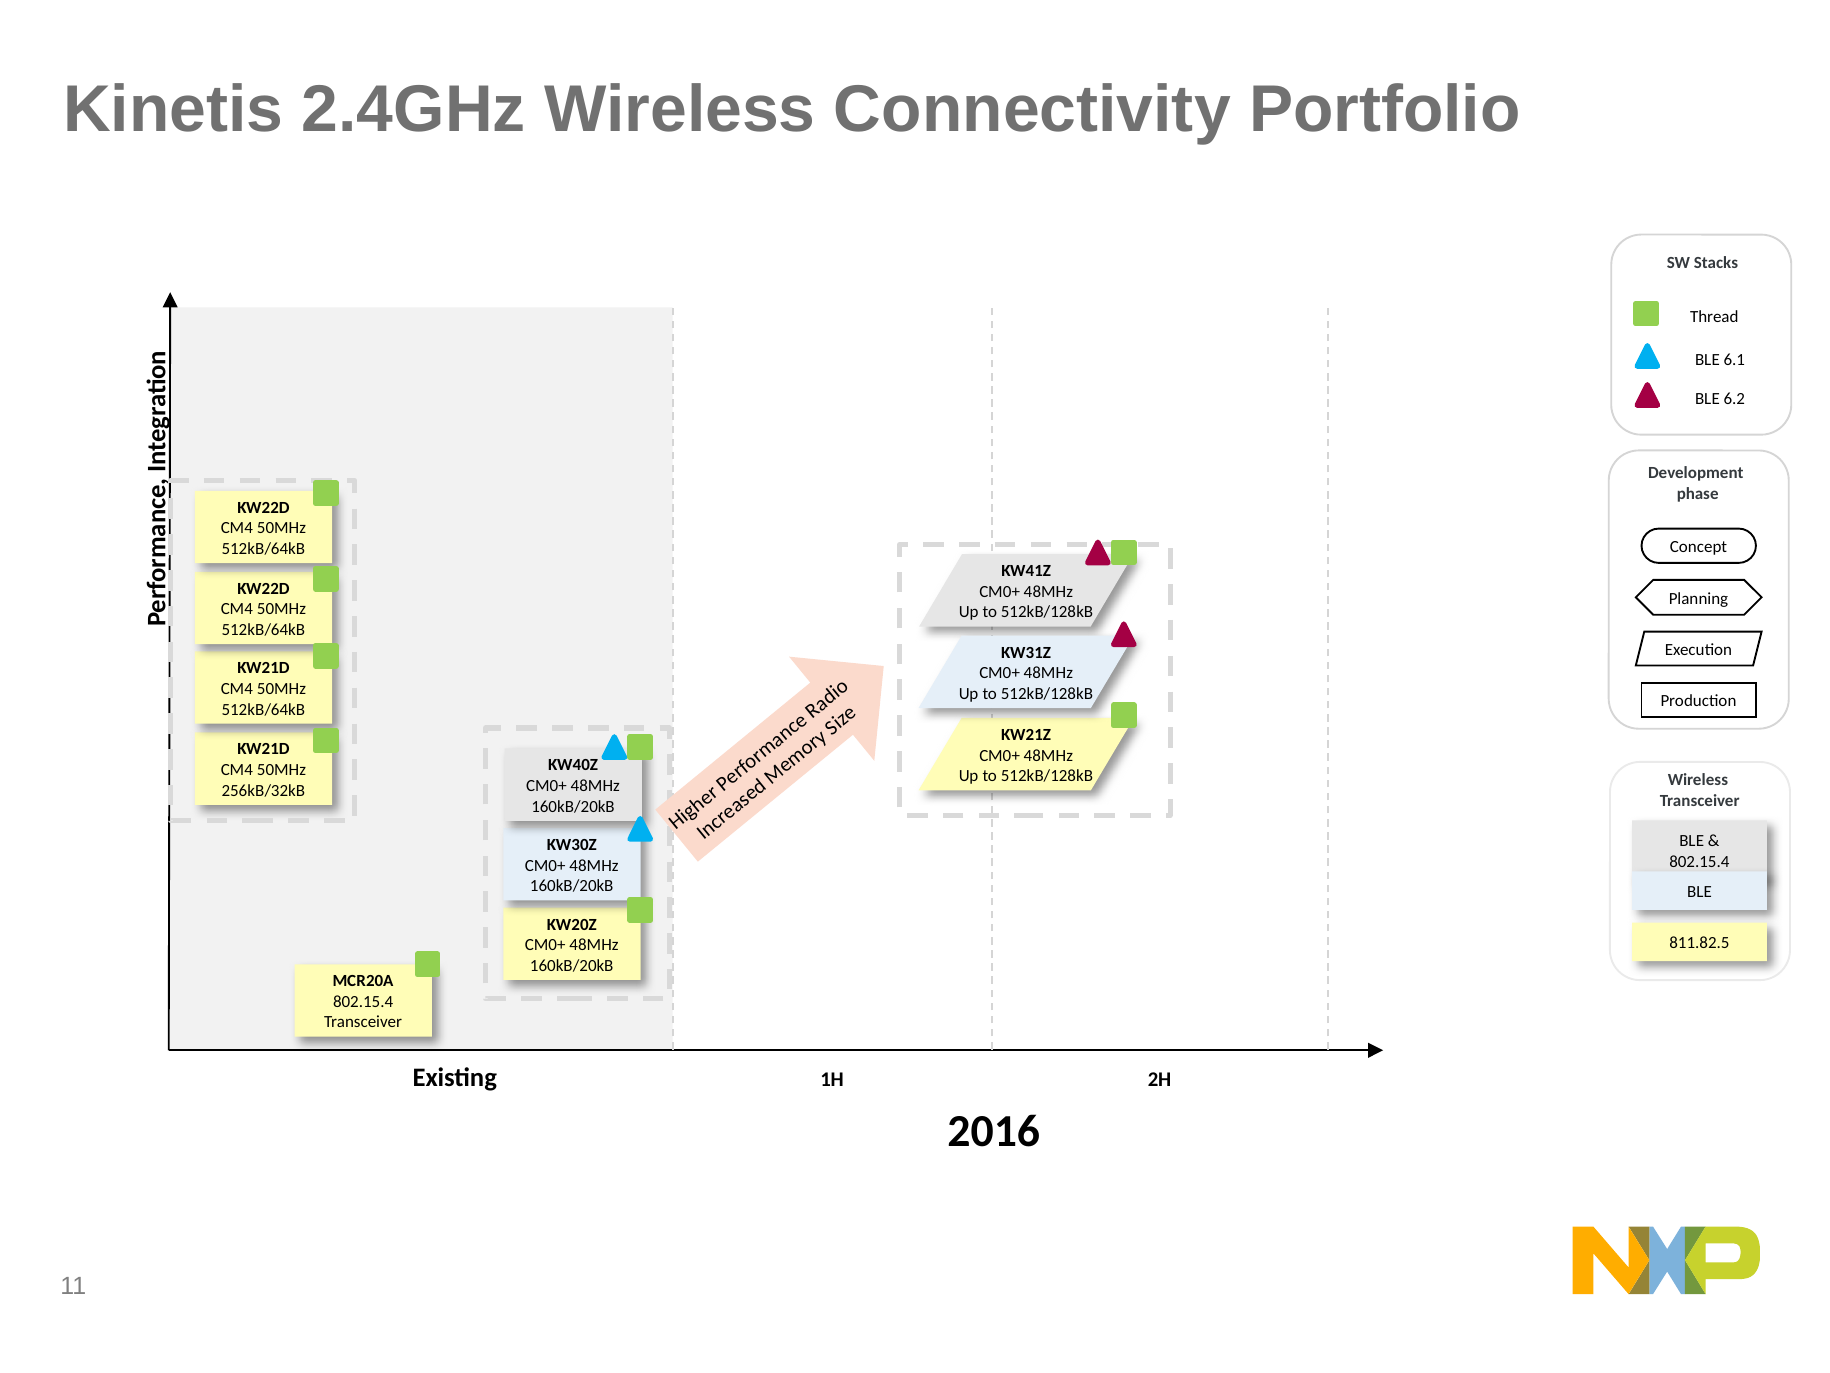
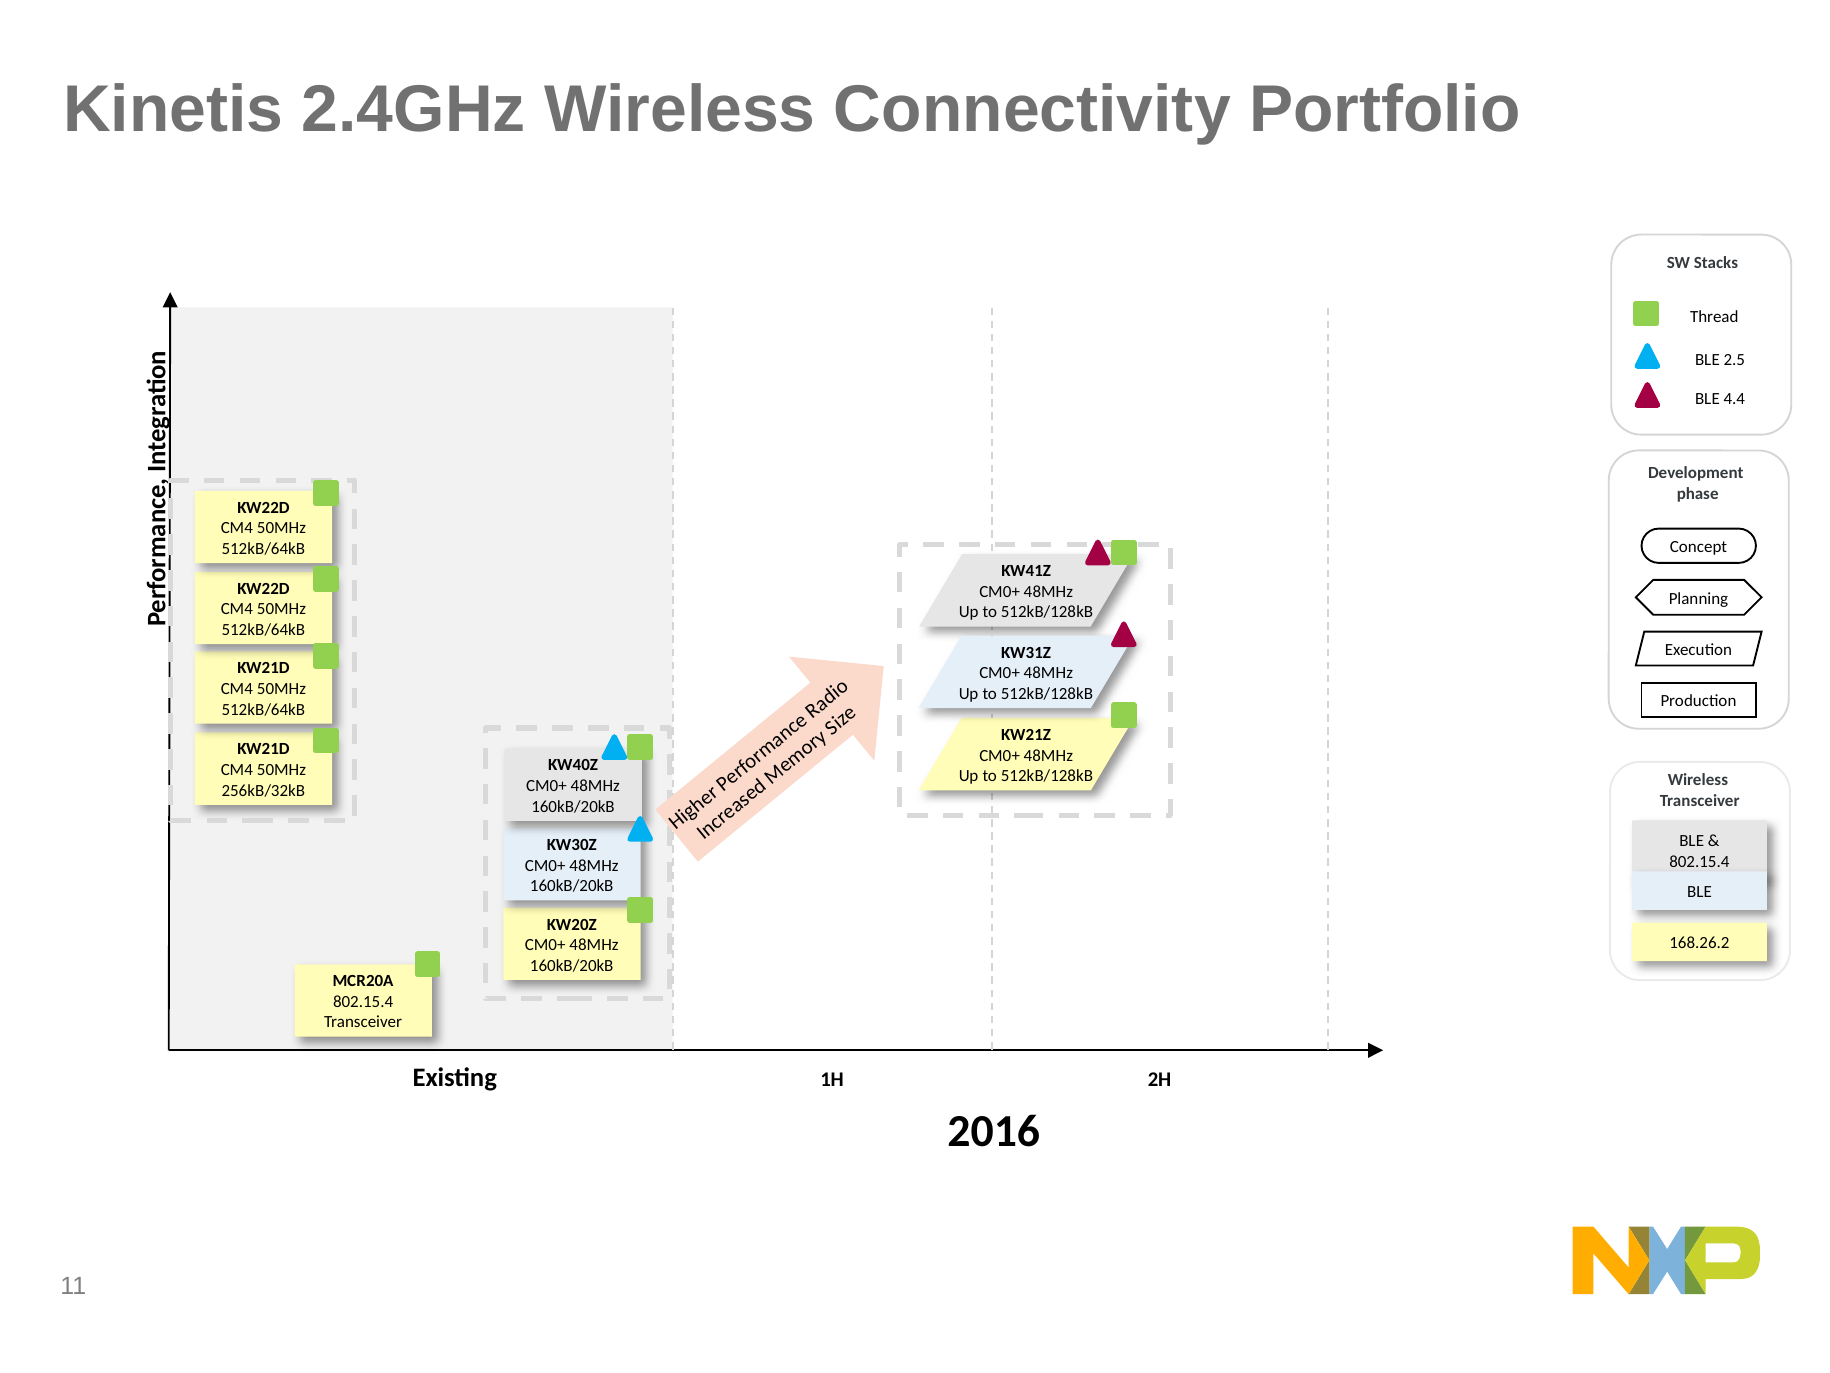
6.1: 6.1 -> 2.5 (1734, 360)
6.2: 6.2 -> 4.4 (1734, 399)
811.82.5: 811.82.5 -> 168.26.2 (1699, 943)
